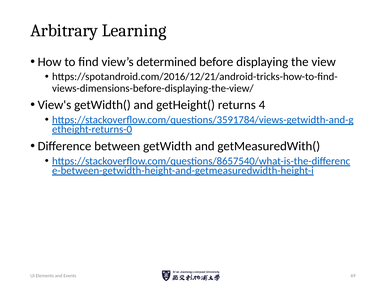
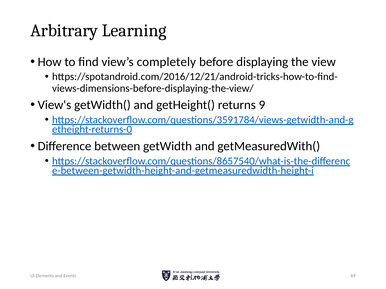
determined: determined -> completely (166, 62)
4: 4 -> 9 (262, 105)
